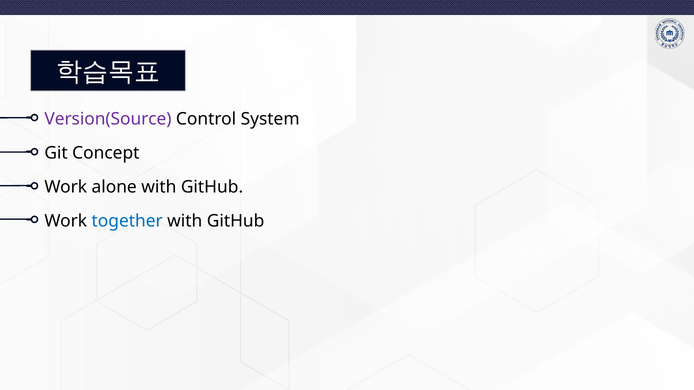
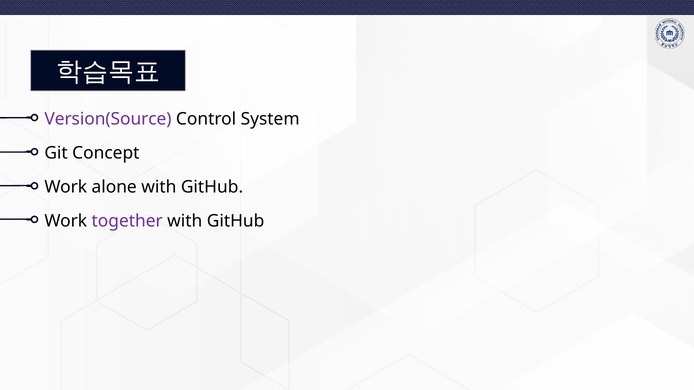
together colour: blue -> purple (127, 221)
